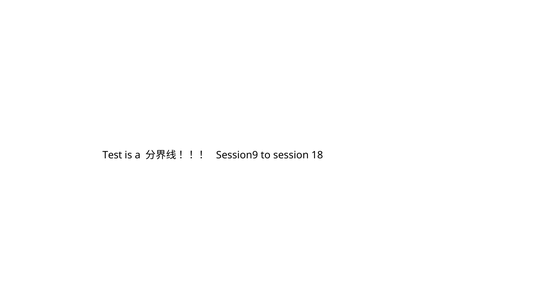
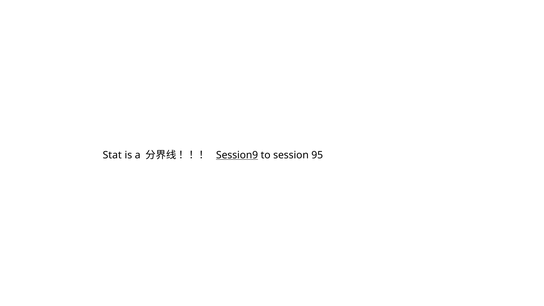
Test: Test -> Stat (112, 155)
Session9 underline: none -> present (237, 155)
18: 18 -> 95 (317, 155)
